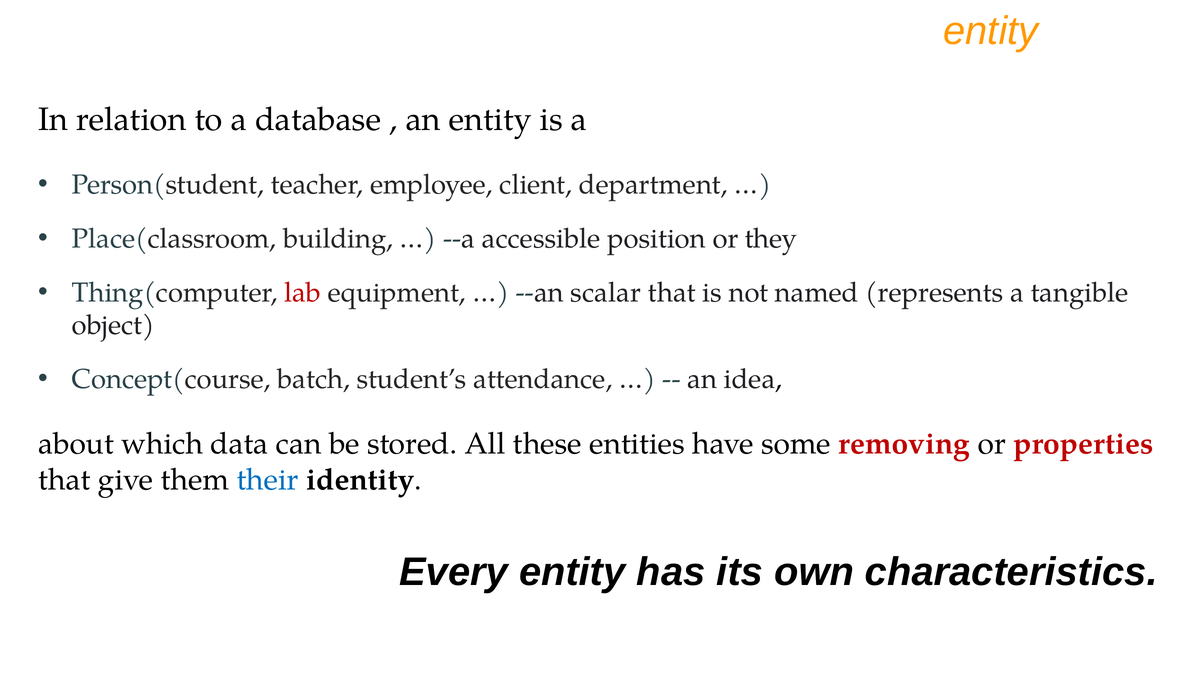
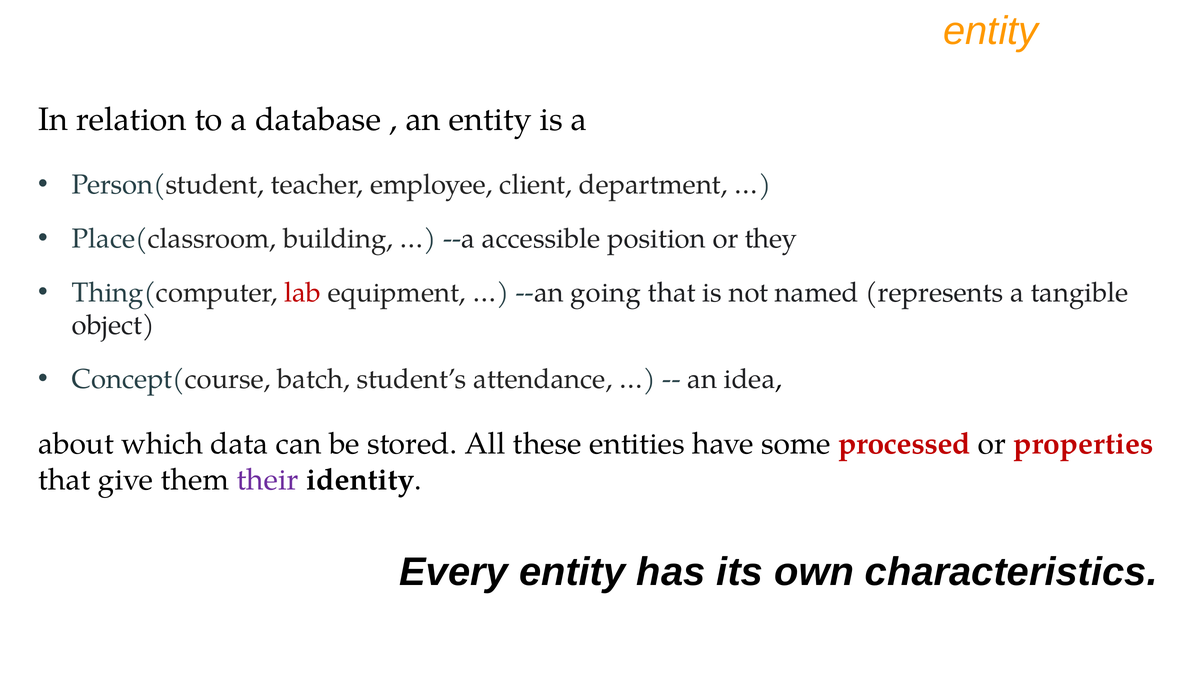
scalar: scalar -> going (606, 293)
removing: removing -> processed (904, 444)
their colour: blue -> purple (268, 480)
